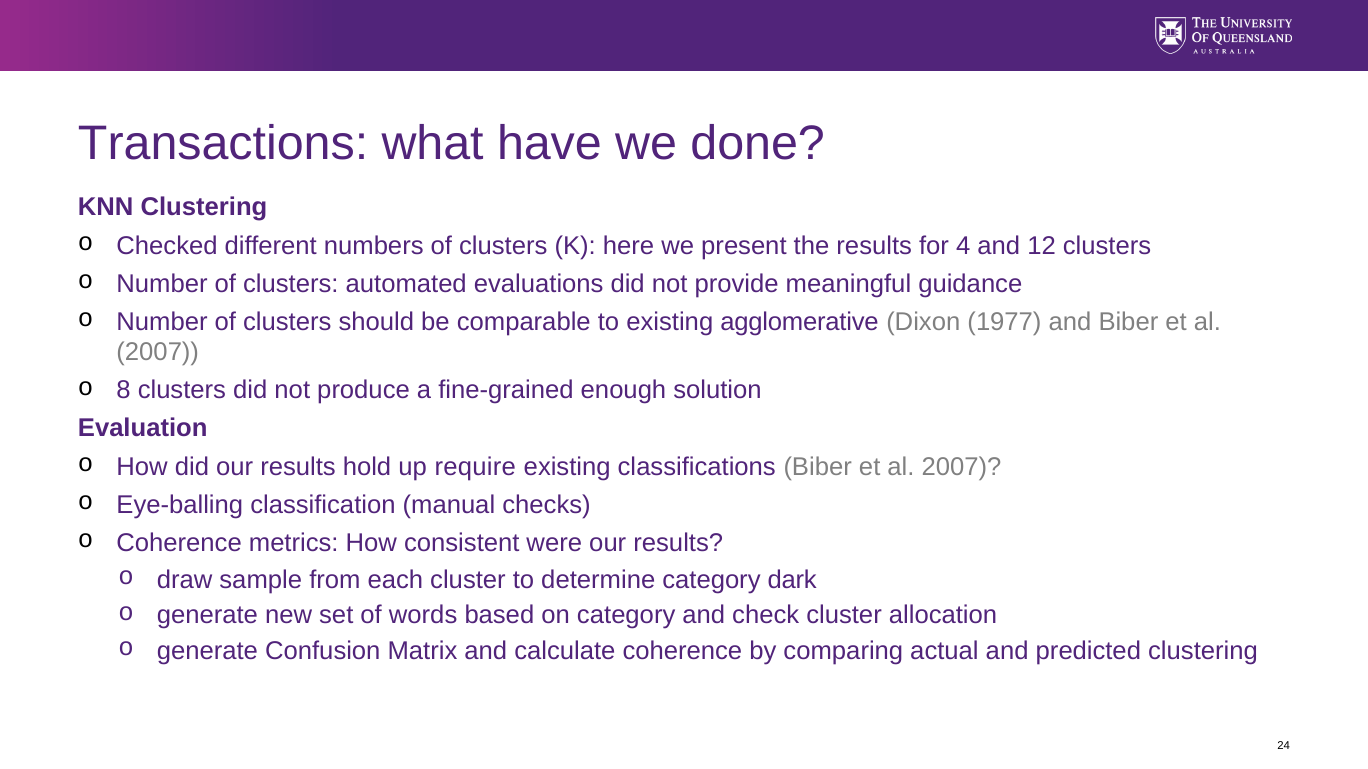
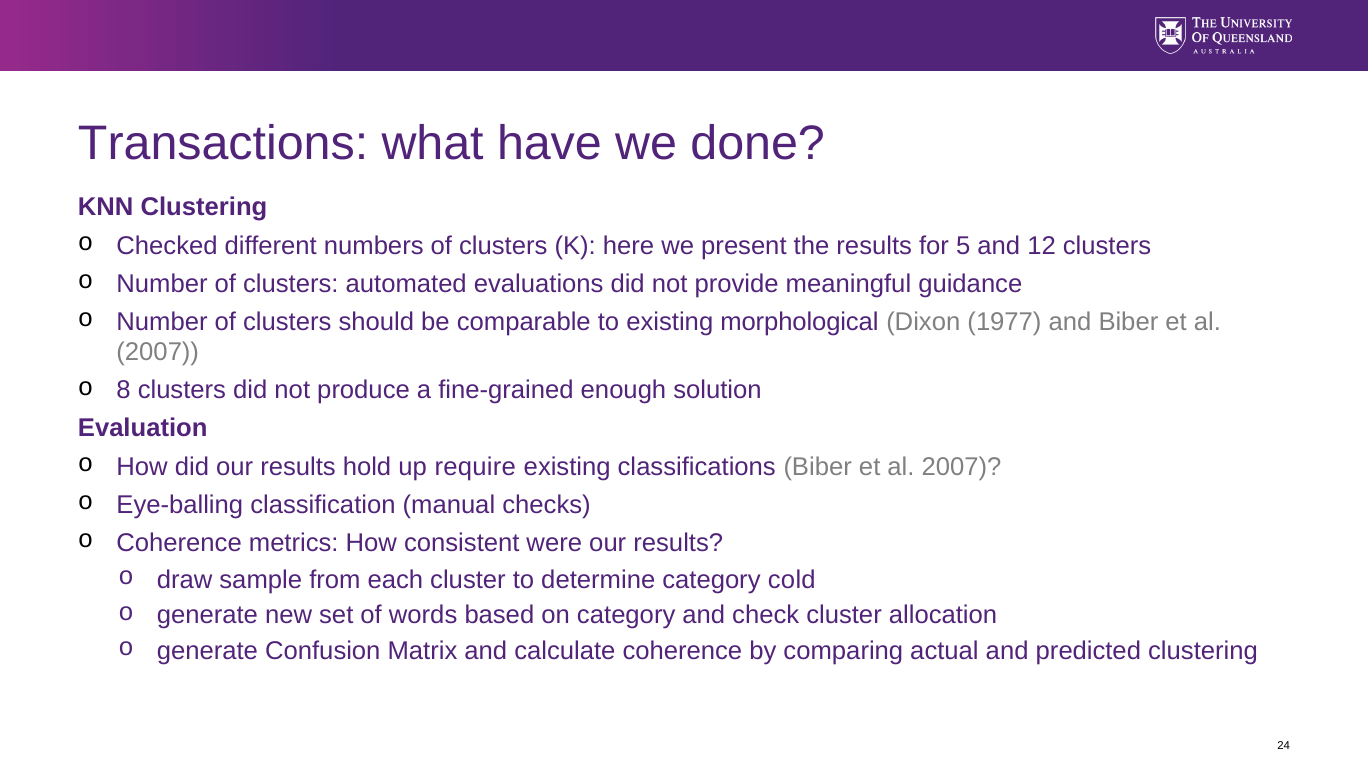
4: 4 -> 5 (963, 246)
agglomerative: agglomerative -> morphological (799, 322)
dark: dark -> cold (792, 580)
